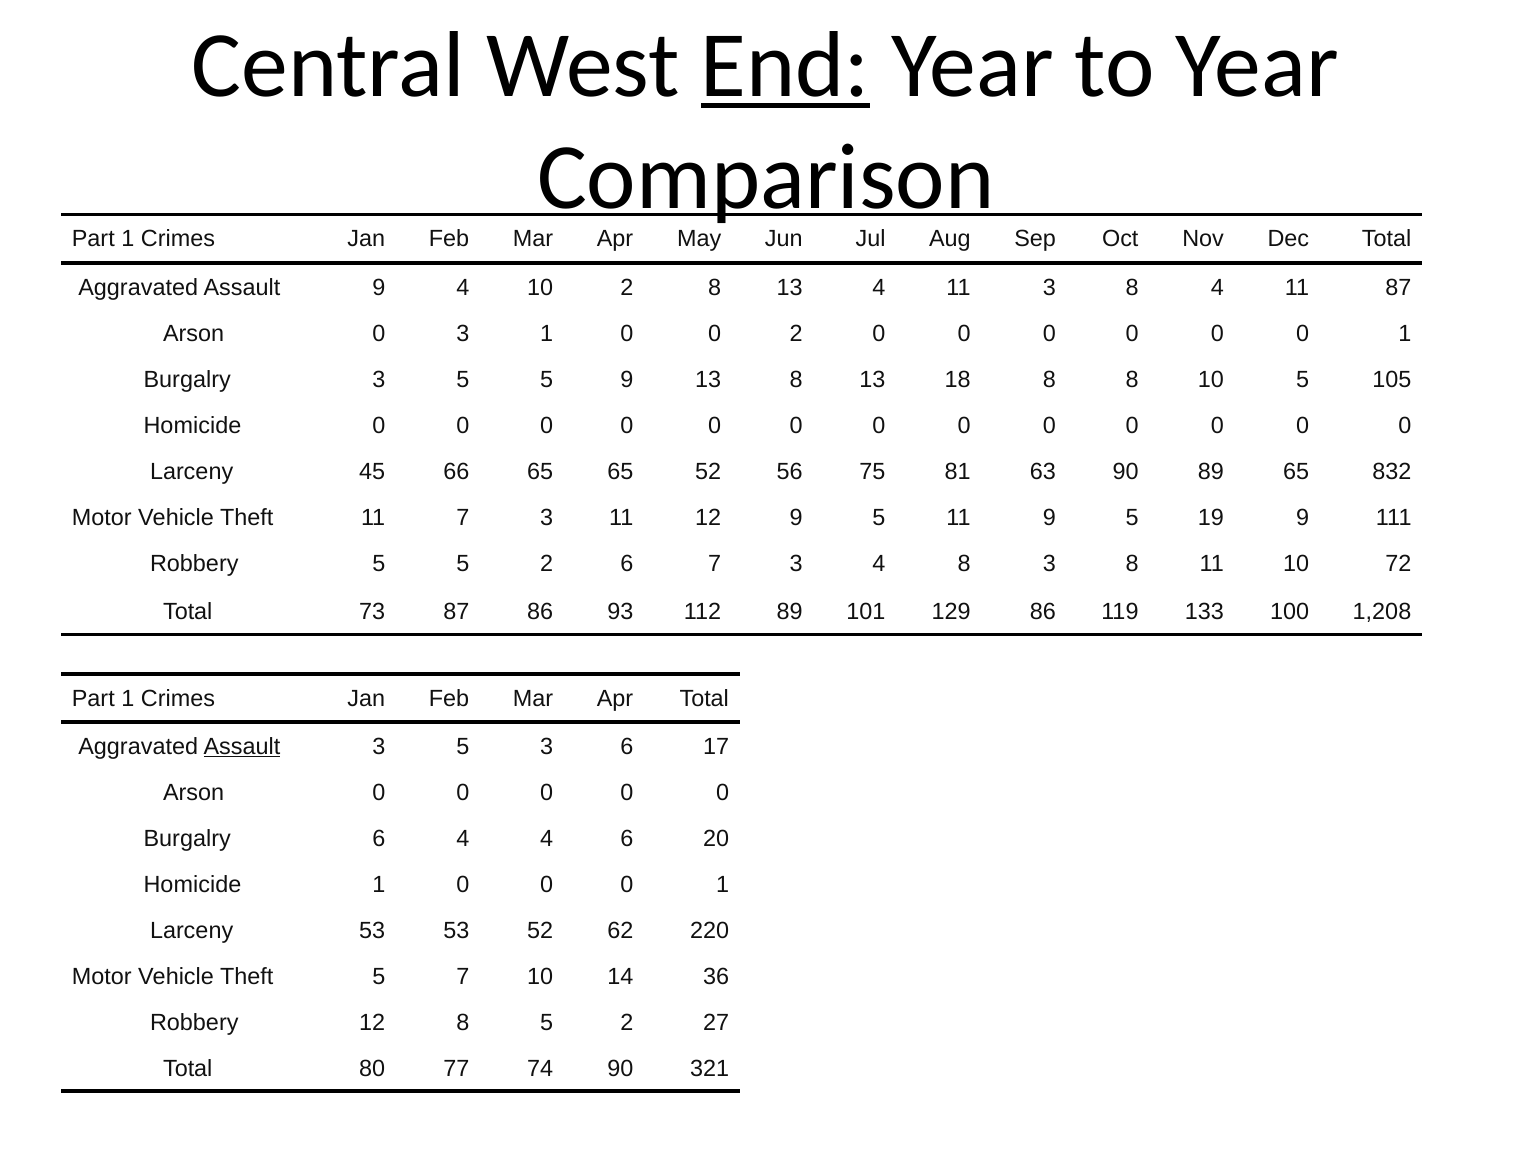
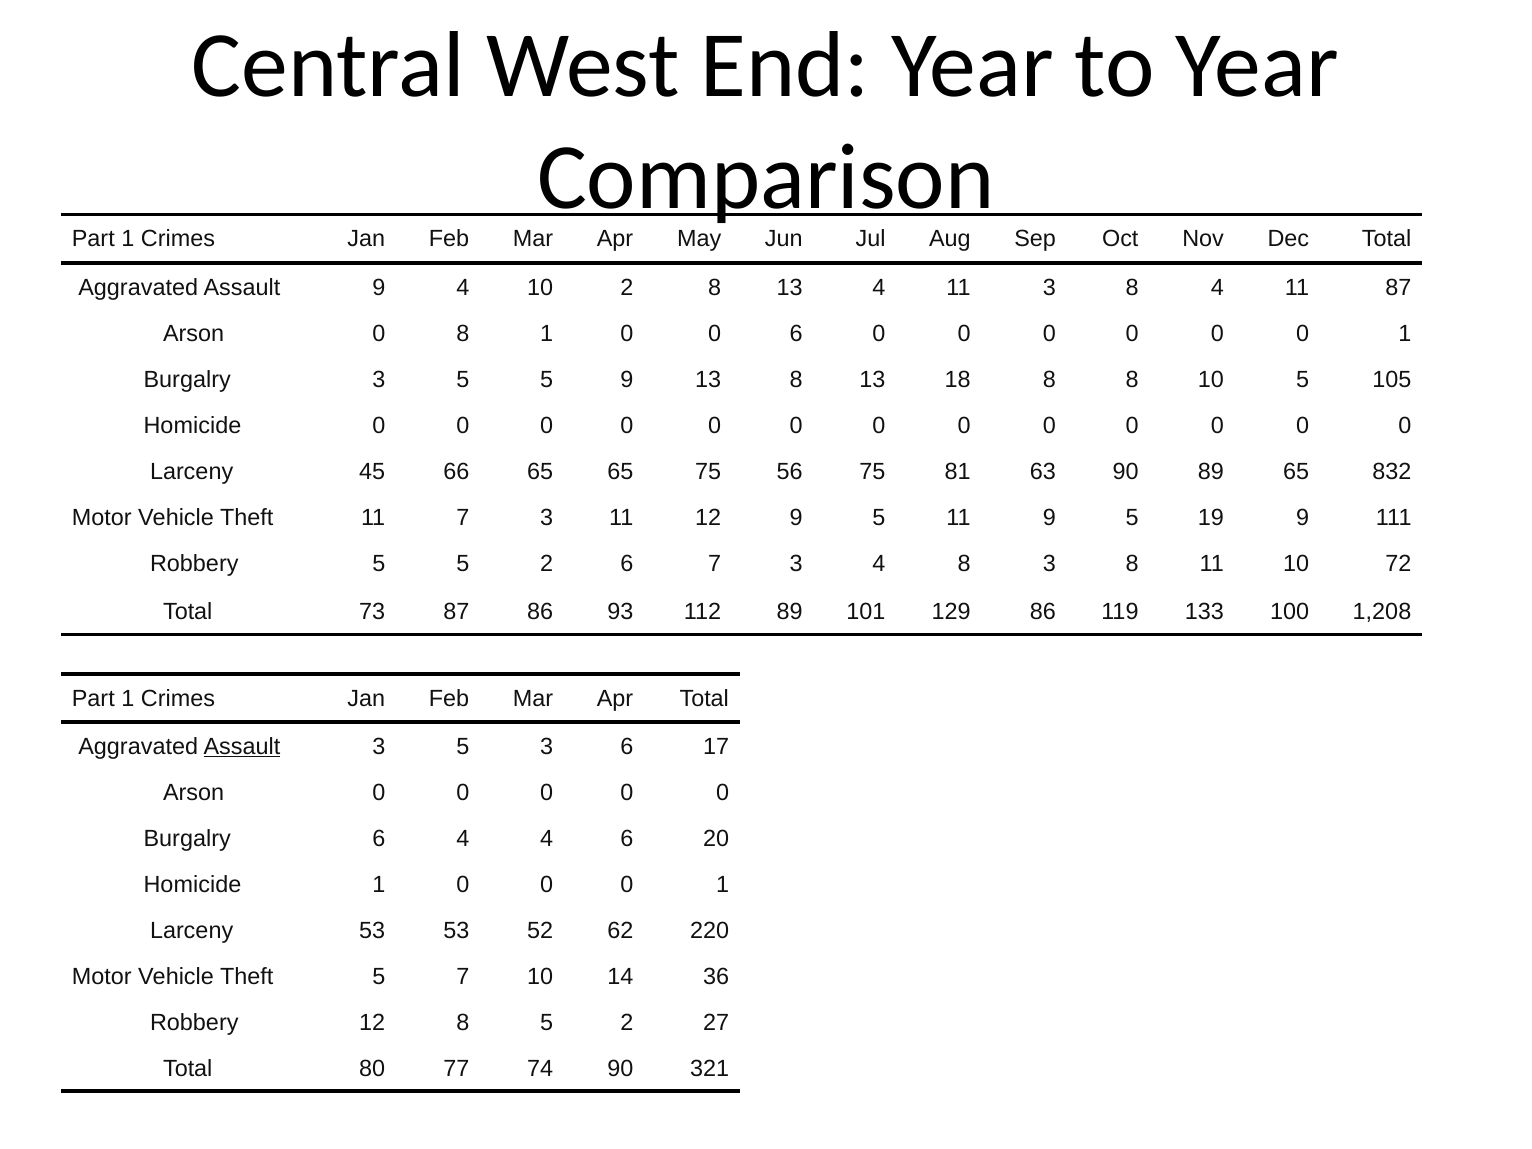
End underline: present -> none (785, 65)
0 3: 3 -> 8 (463, 333)
0 2: 2 -> 6 (796, 333)
65 52: 52 -> 75 (708, 472)
